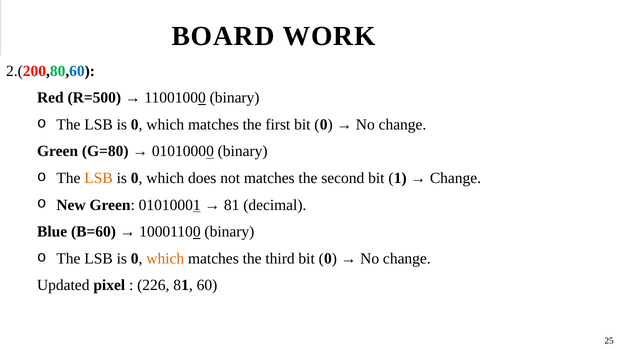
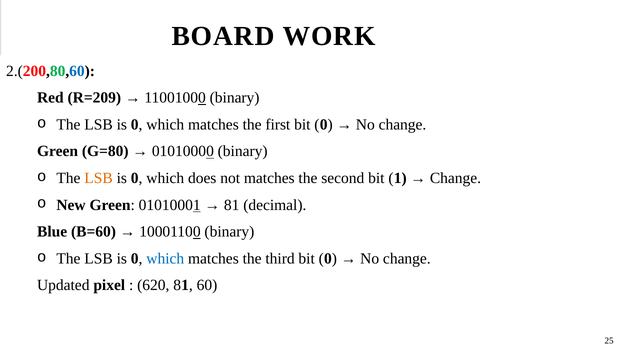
R=500: R=500 -> R=209 (94, 98)
which colour: orange -> blue (165, 258)
226: 226 -> 620 (153, 285)
